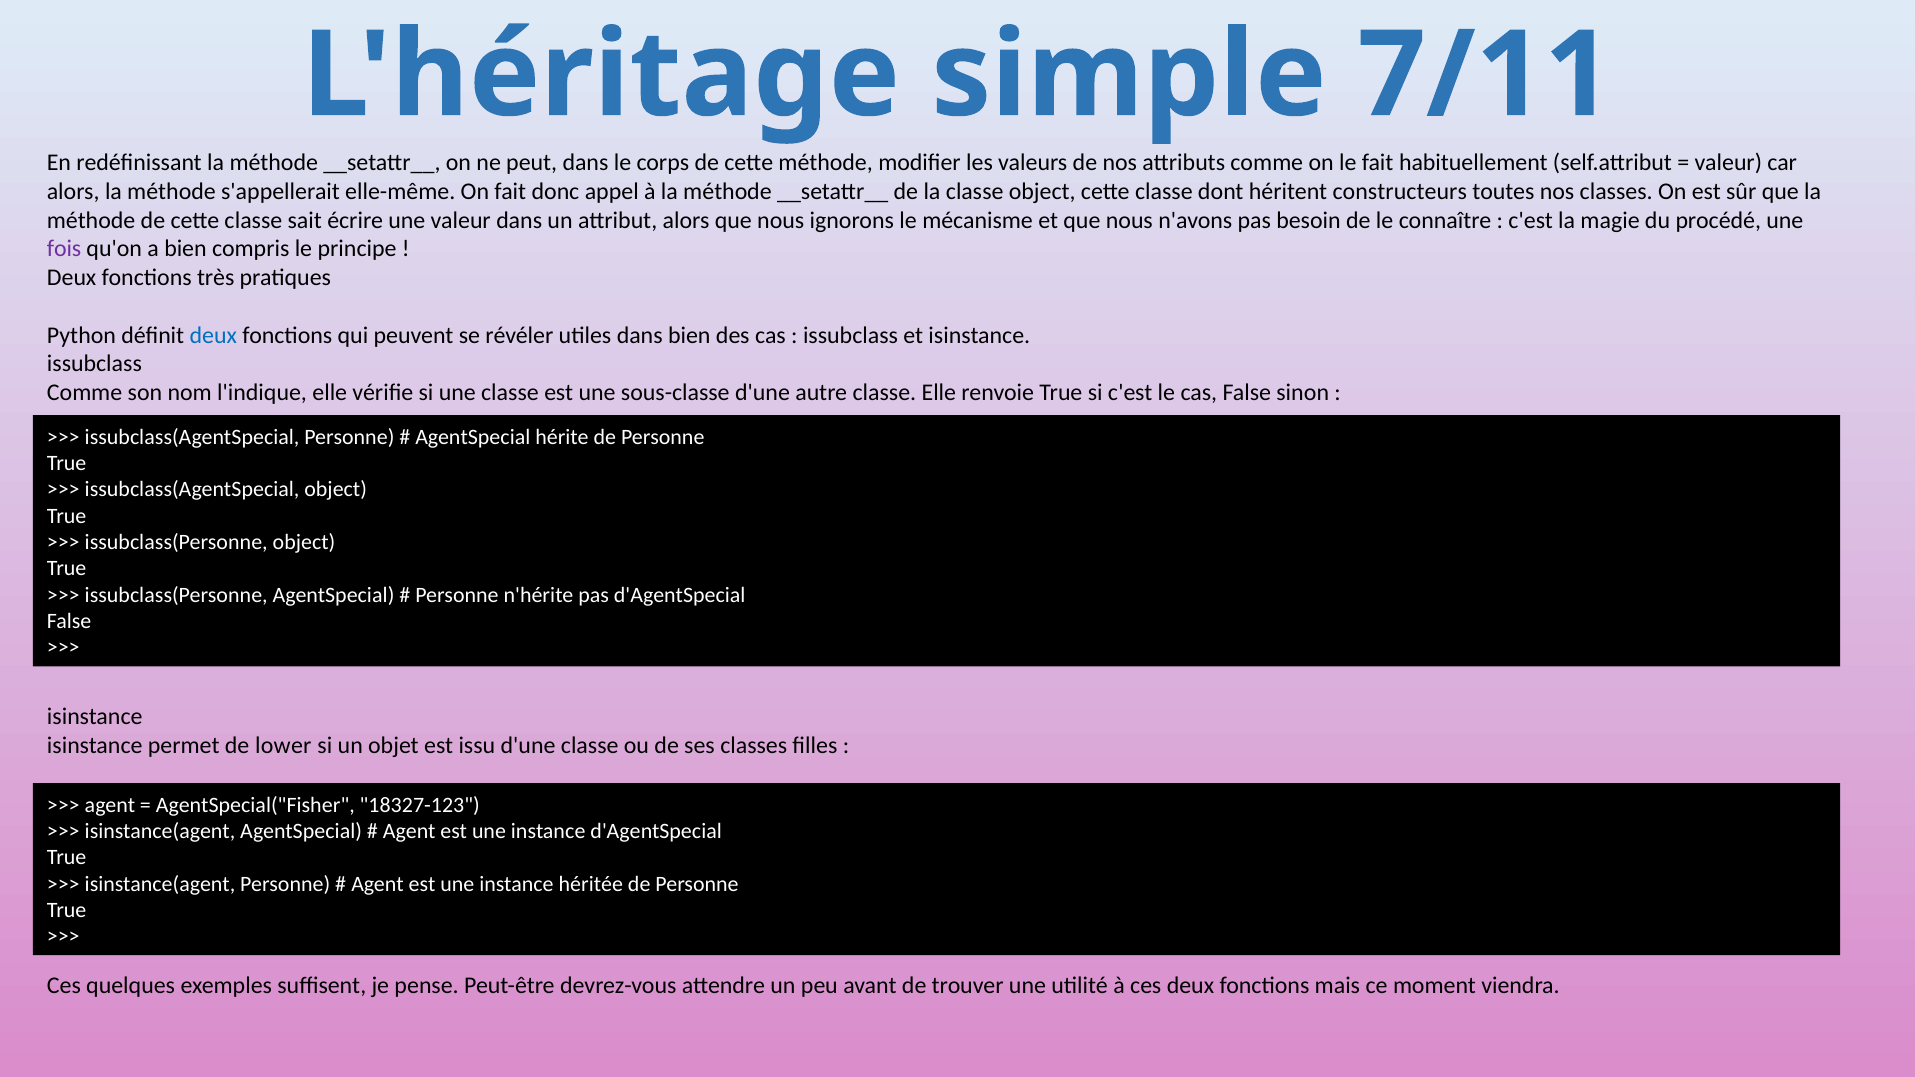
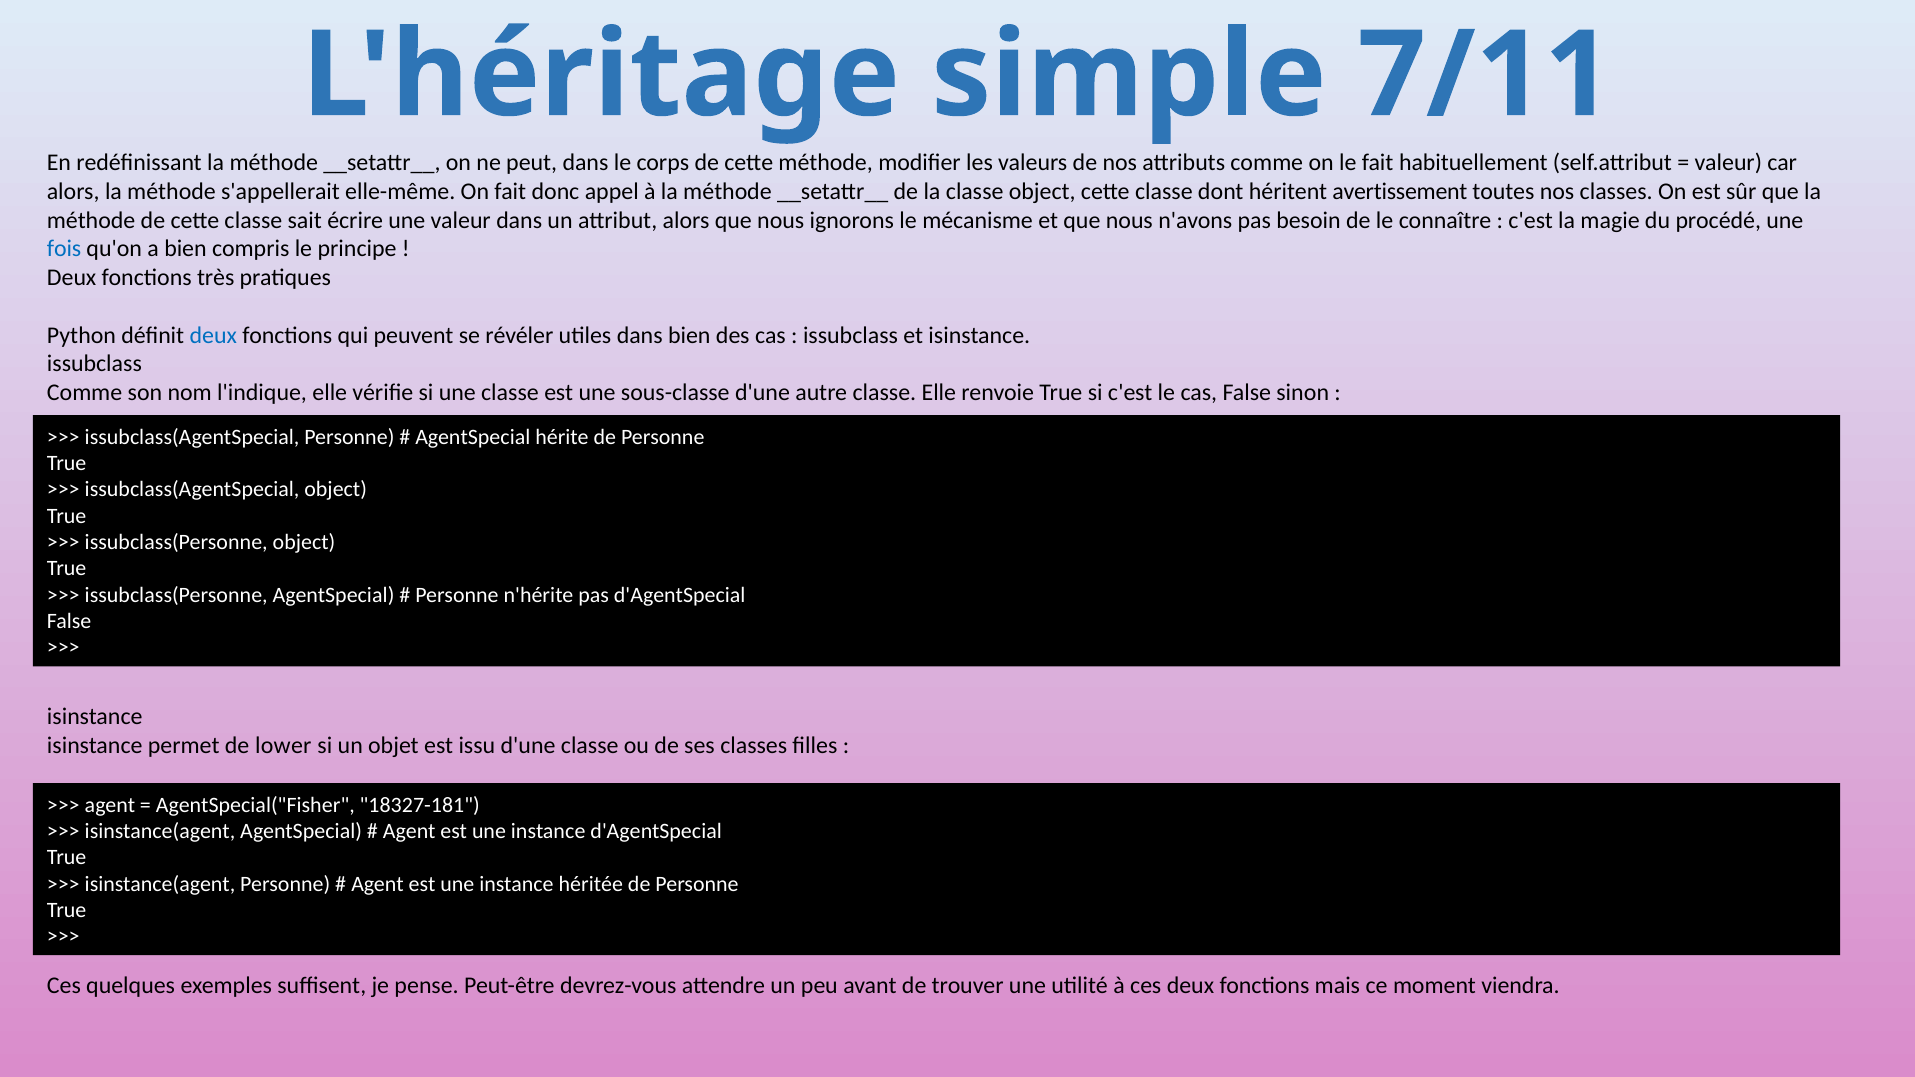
constructeurs: constructeurs -> avertissement (1400, 192)
fois colour: purple -> blue (64, 249)
18327-123: 18327-123 -> 18327-181 (420, 805)
